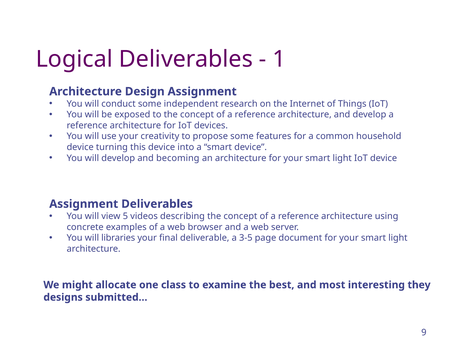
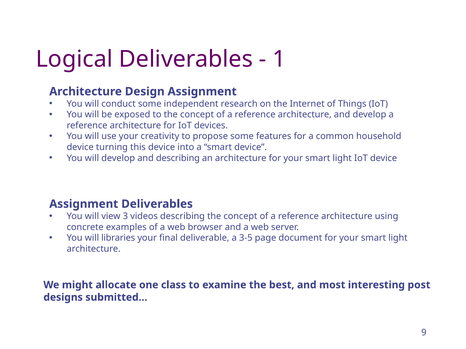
and becoming: becoming -> describing (178, 158)
5: 5 -> 3 (125, 216)
they: they -> post (419, 285)
